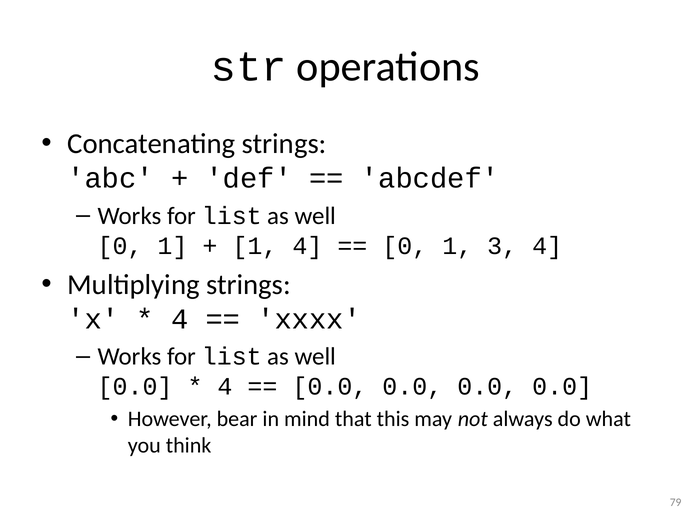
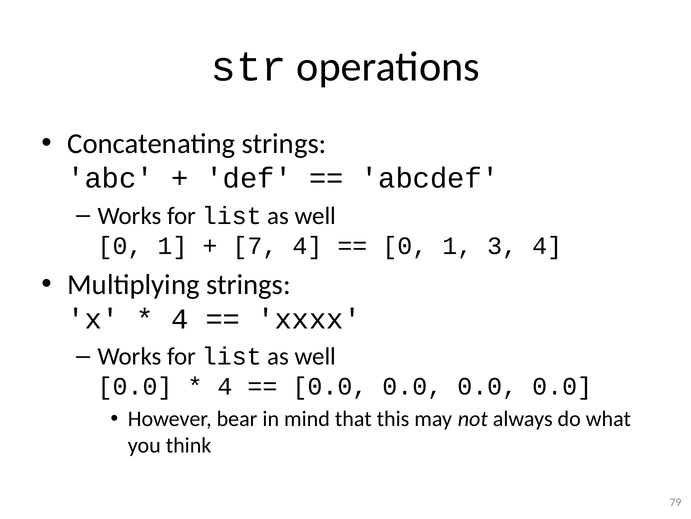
1: 1 -> 7 (255, 246)
